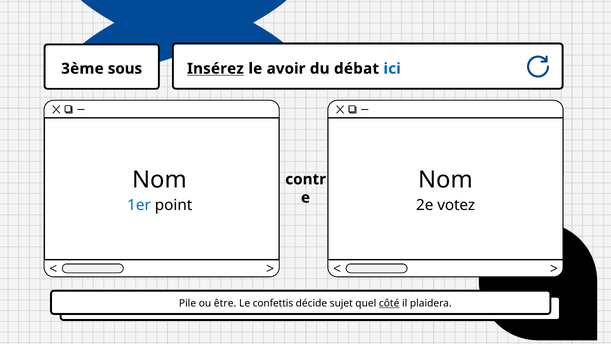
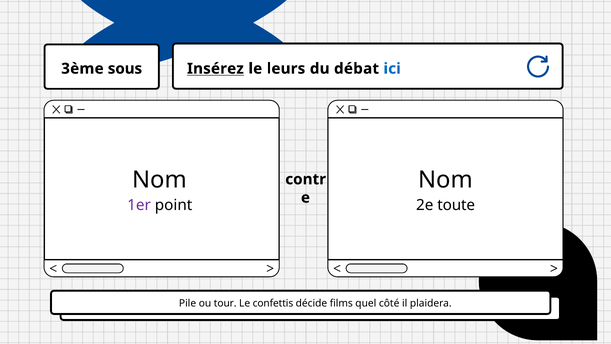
avoir: avoir -> leurs (286, 69)
1er colour: blue -> purple (139, 205)
votez: votez -> toute (456, 205)
être: être -> tour (225, 303)
sujet: sujet -> films (341, 303)
côté underline: present -> none (389, 303)
